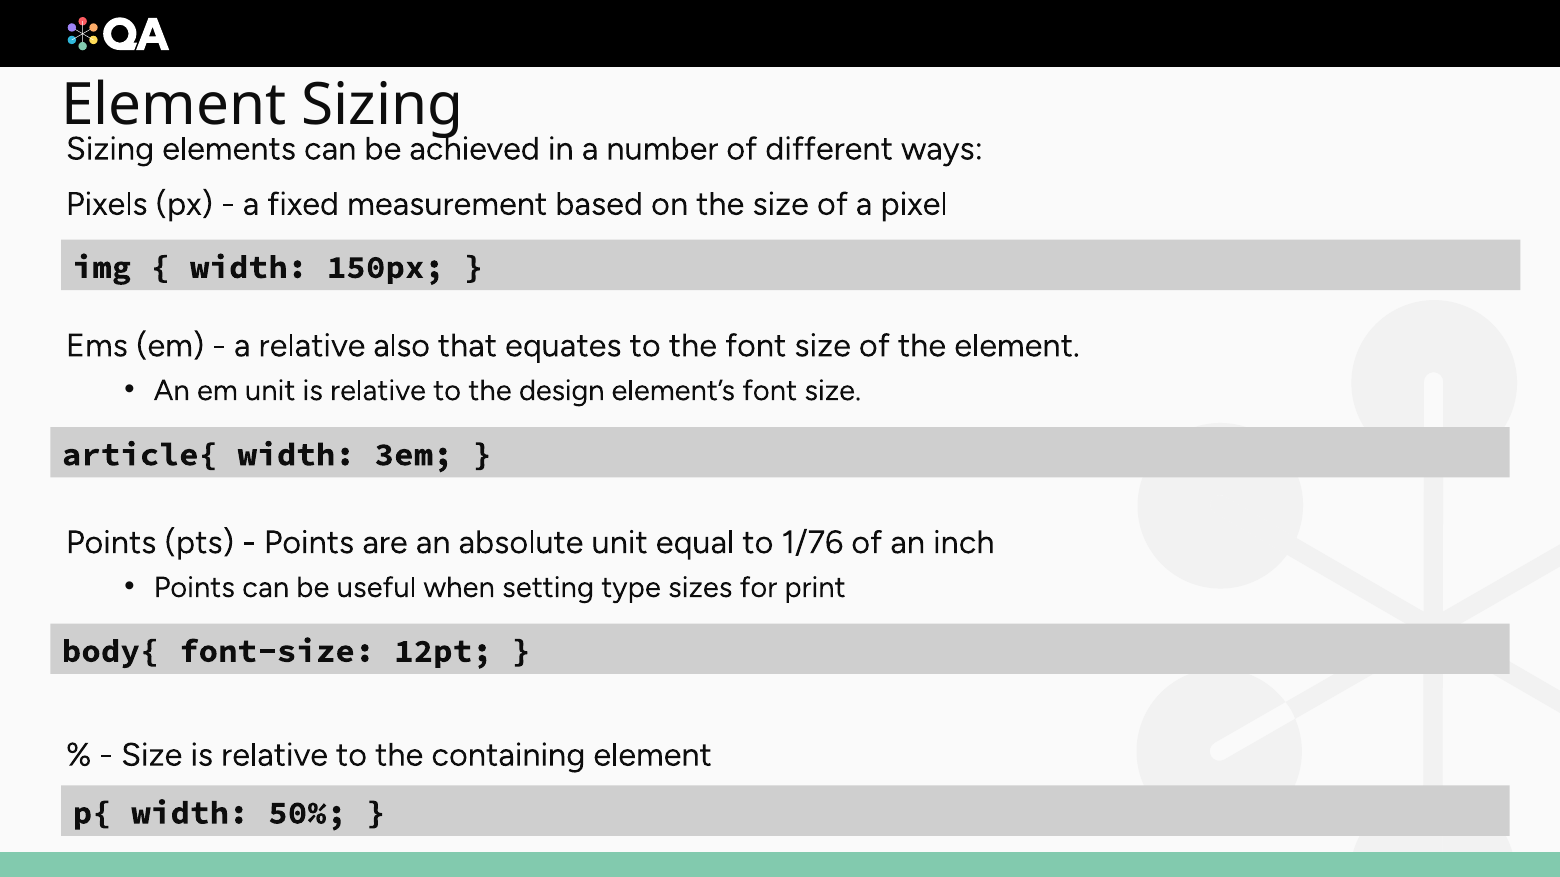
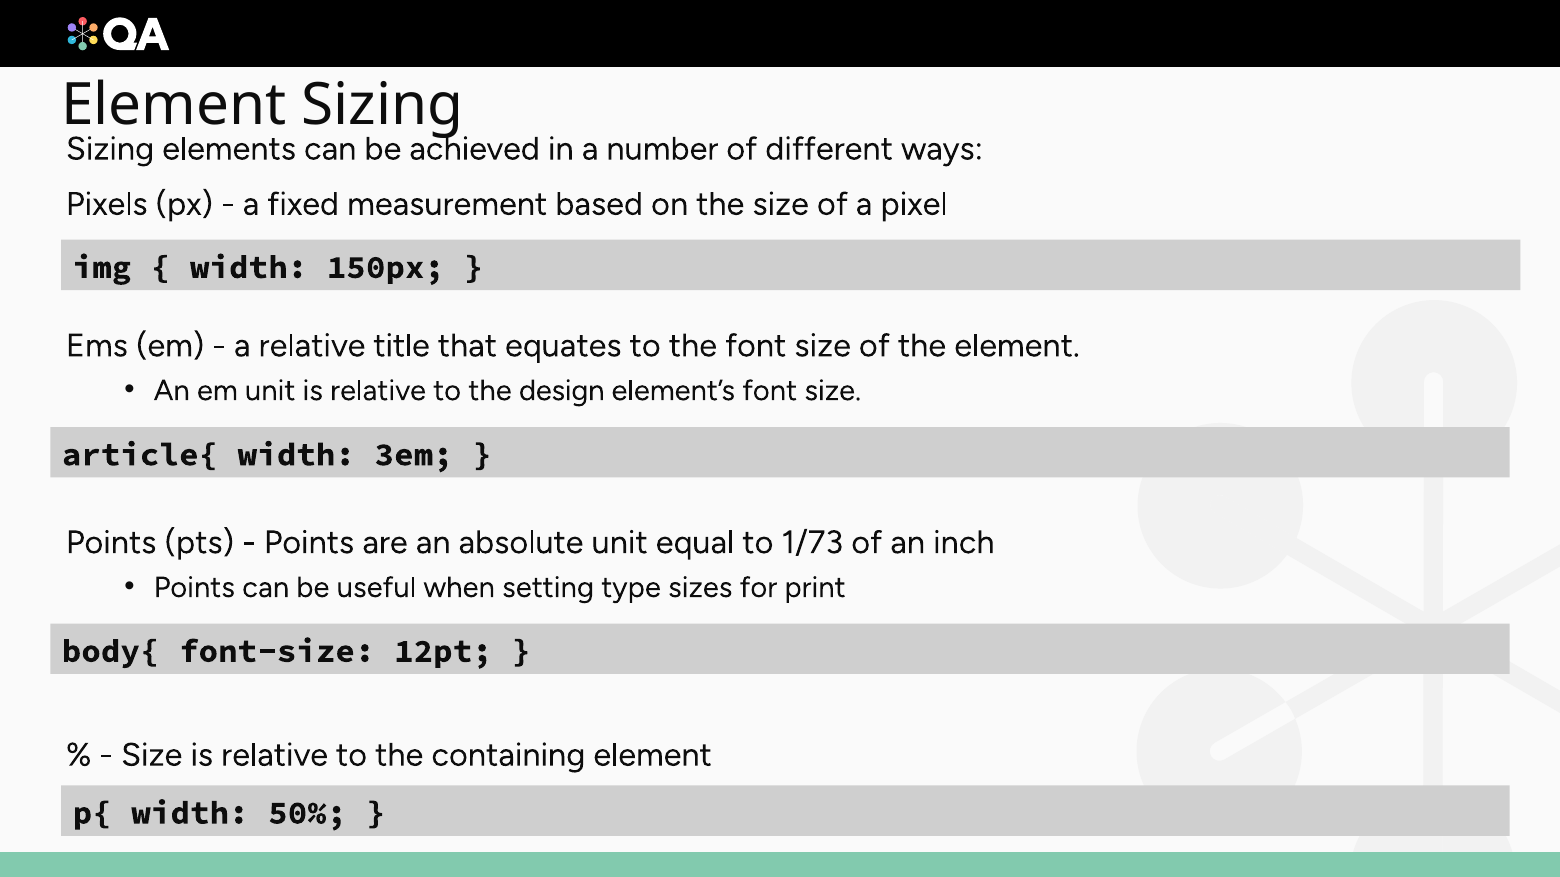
also: also -> title (402, 346)
1/76: 1/76 -> 1/73 (812, 543)
